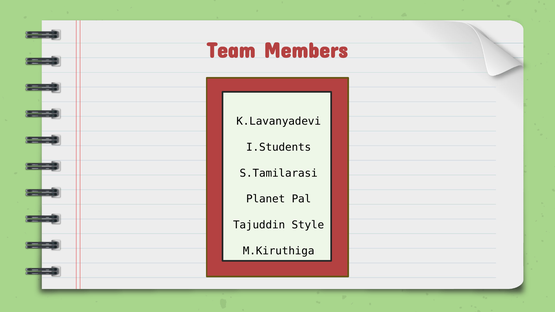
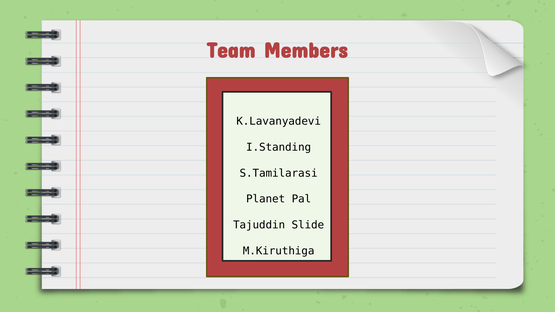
I.Students: I.Students -> I.Standing (279, 147)
Style: Style -> Slide (308, 225)
